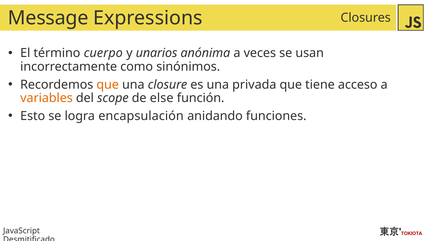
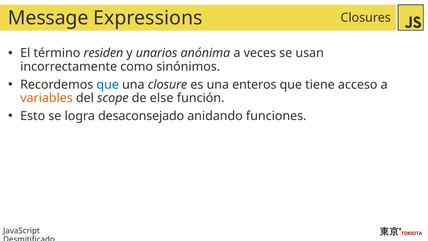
cuerpo: cuerpo -> residen (103, 53)
que colour: orange -> blue (108, 84)
privada: privada -> enteros (254, 84)
encapsulación: encapsulación -> desaconsejado (141, 116)
